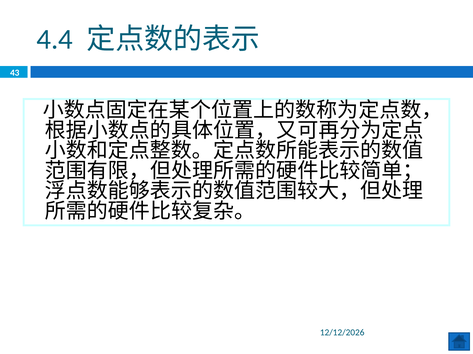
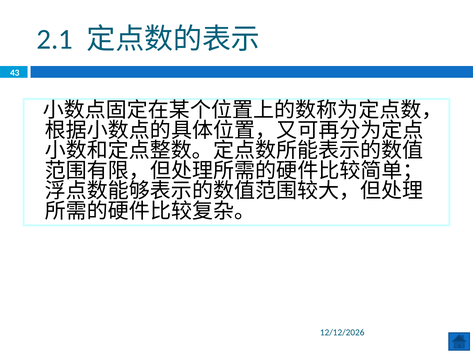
4.4: 4.4 -> 2.1 (55, 39)
